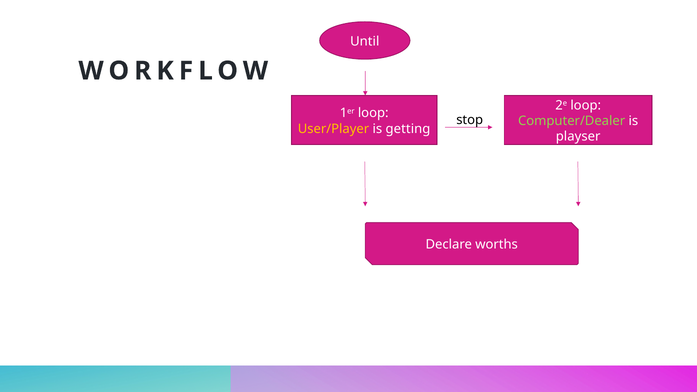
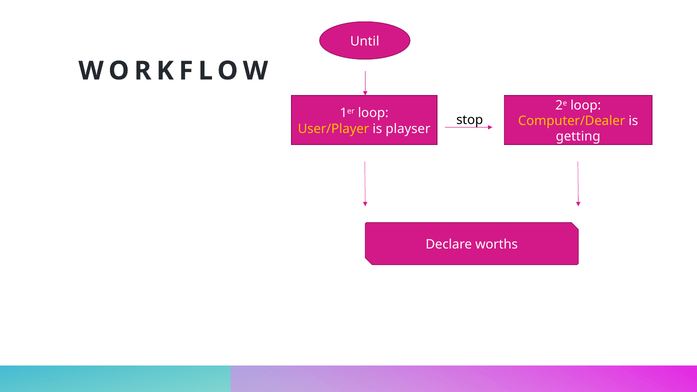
Computer/Dealer colour: light green -> yellow (572, 121)
getting: getting -> playser (408, 129)
playser: playser -> getting (578, 137)
